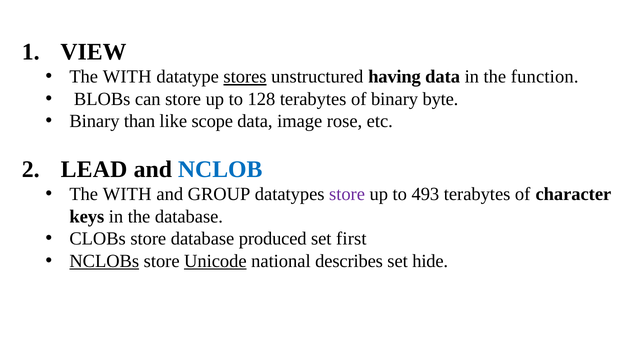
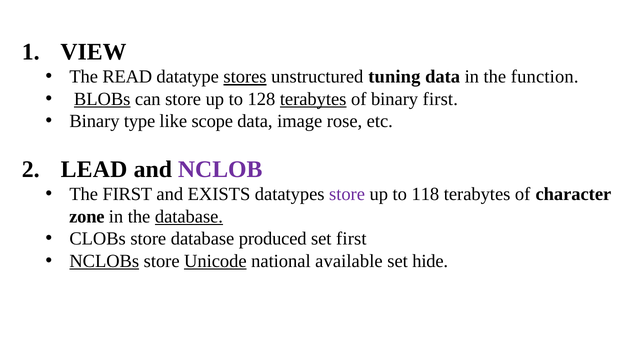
WITH: WITH -> READ (127, 77)
having: having -> tuning (394, 77)
BLOBs underline: none -> present (102, 99)
terabytes underline: none -> present (313, 99)
binary byte: byte -> first (440, 99)
than: than -> type (140, 121)
NCLOB colour: blue -> purple (220, 169)
WITH: WITH -> FIRST (127, 194)
GROUP: GROUP -> EXISTS (219, 194)
493: 493 -> 118 (425, 194)
keys: keys -> zone (87, 216)
database underline: none -> present (189, 216)
describes: describes -> available (349, 261)
